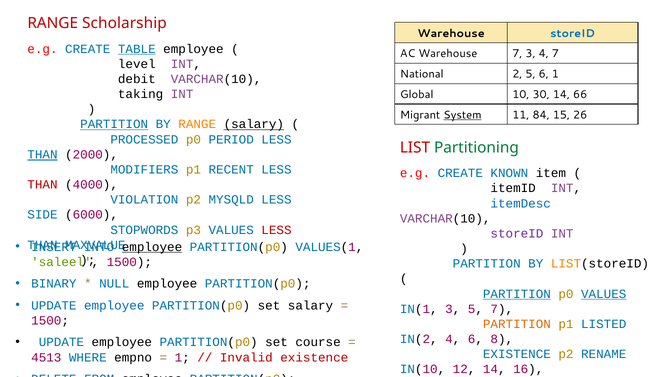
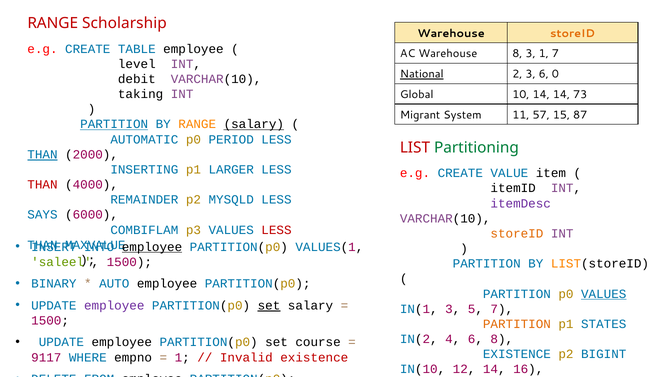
storeID colour: blue -> orange (573, 33)
TABLE underline: present -> none (137, 49)
Warehouse 7: 7 -> 8 (517, 54)
3 4: 4 -> 1 (544, 54)
National underline: none -> present (422, 74)
2 5: 5 -> 3 (531, 74)
6 1: 1 -> 0 (555, 74)
10 30: 30 -> 14 (541, 95)
66: 66 -> 73 (580, 95)
System underline: present -> none (462, 115)
84: 84 -> 57 (541, 115)
26: 26 -> 87 (580, 115)
PROCESSED: PROCESSED -> AUTOMATIC (144, 140)
MODIFIERS: MODIFIERS -> INSERTING (144, 170)
RECENT: RECENT -> LARGER (231, 170)
KNOWN: KNOWN -> VALUE (509, 173)
VIOLATION: VIOLATION -> REMAINDER (144, 200)
itemDesc colour: blue -> purple (521, 204)
SIDE: SIDE -> SAYS (42, 215)
STOPWORDS: STOPWORDS -> COMBIFLAM (144, 230)
storeID colour: purple -> orange (517, 234)
NULL: NULL -> AUTO (114, 284)
PARTITION underline: present -> none (517, 294)
employee colour: blue -> purple (114, 306)
set underline: none -> present (269, 306)
LISTED: LISTED -> STATES (604, 324)
RENAME: RENAME -> BIGINT (604, 355)
4513: 4513 -> 9117 (46, 358)
